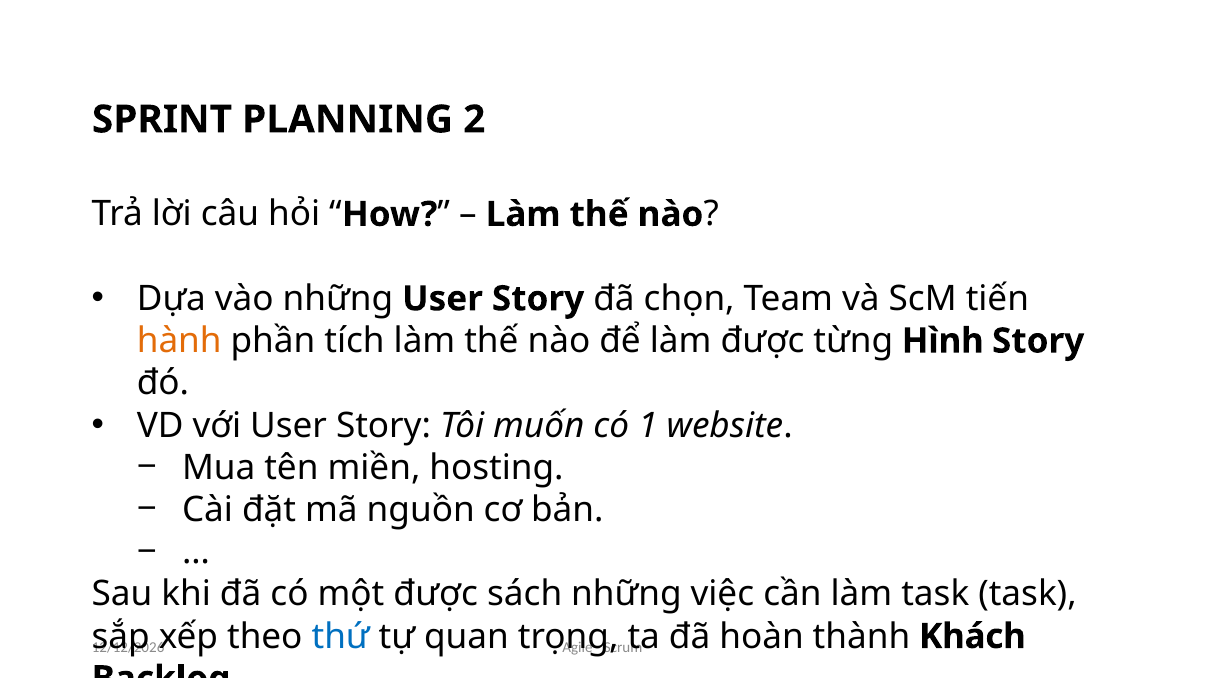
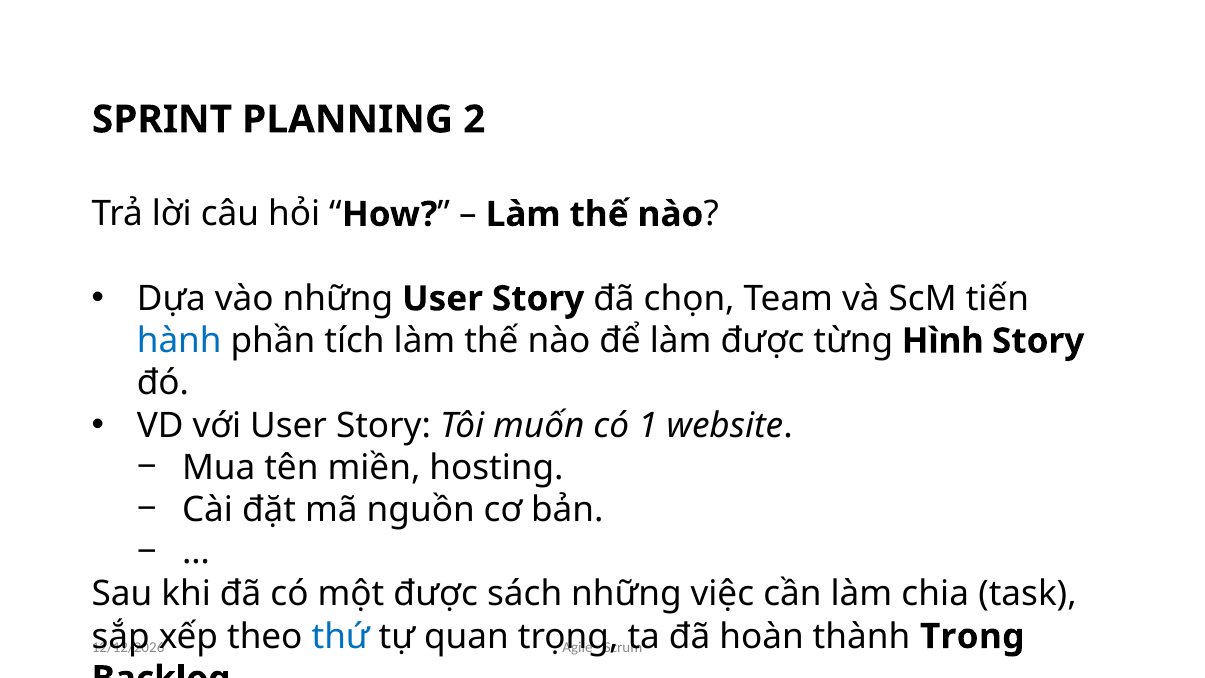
hành colour: orange -> blue (179, 341)
làm task: task -> chia (935, 594)
Khách: Khách -> Trong (972, 636)
